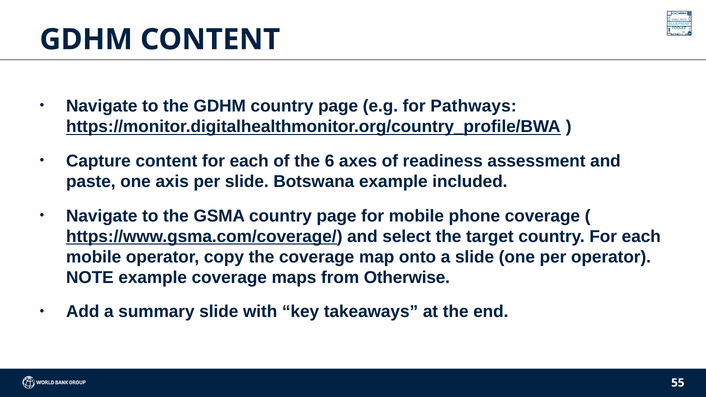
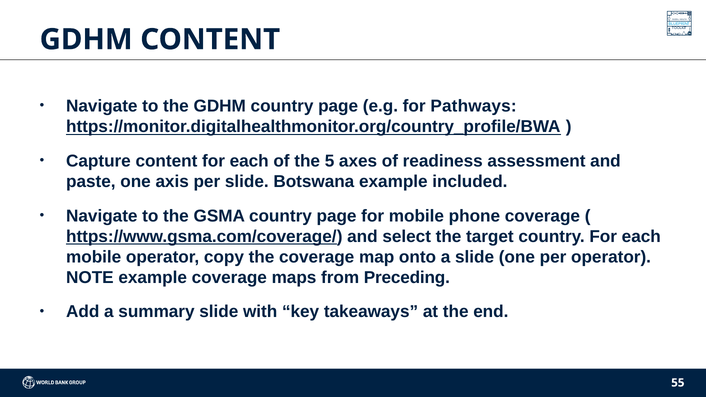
6: 6 -> 5 (330, 161)
Otherwise: Otherwise -> Preceding (407, 278)
